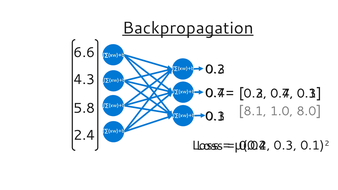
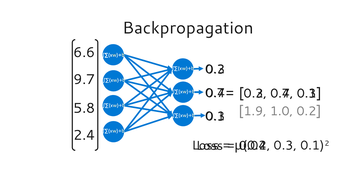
Backpropagation underline: present -> none (188, 28)
4.3: 4.3 -> 9.7 (84, 79)
8.1: 8.1 -> 1.9 (255, 111)
1.0 8.0: 8.0 -> 0.2 (306, 111)
